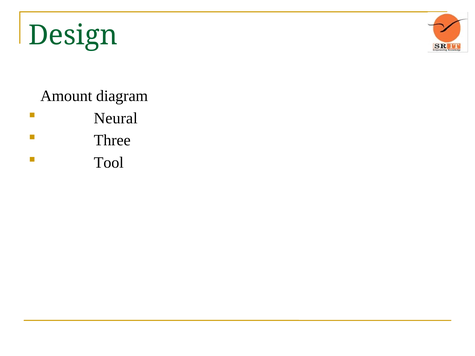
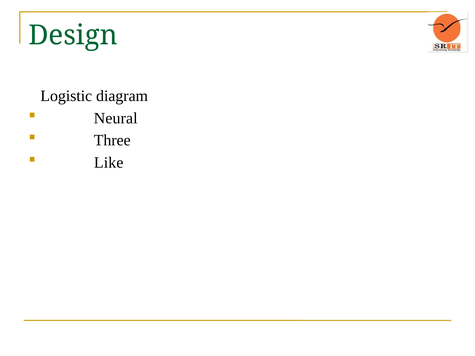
Amount: Amount -> Logistic (66, 96)
Tool: Tool -> Like (109, 163)
